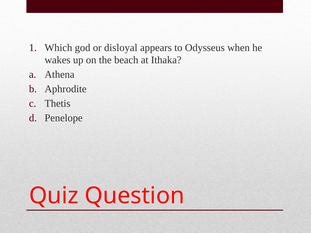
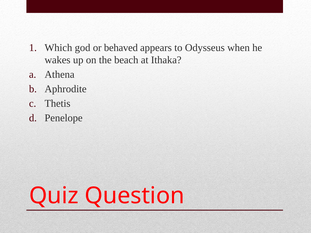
disloyal: disloyal -> behaved (121, 48)
